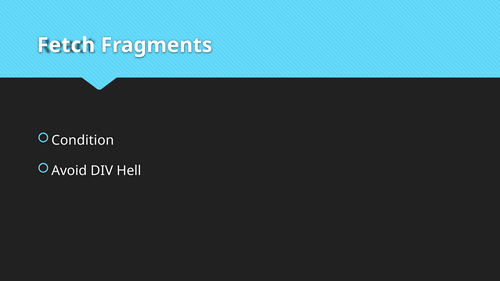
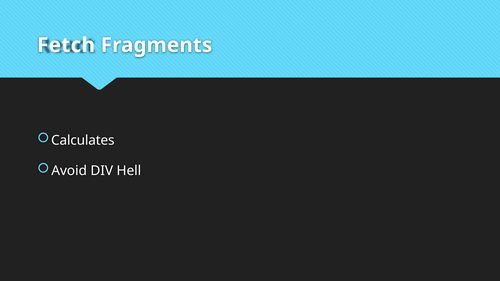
Condition: Condition -> Calculates (83, 140)
